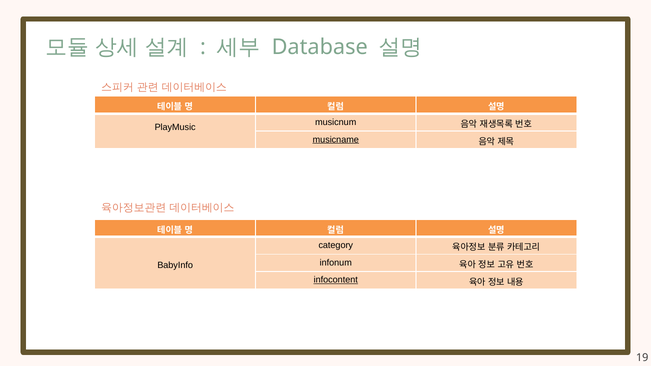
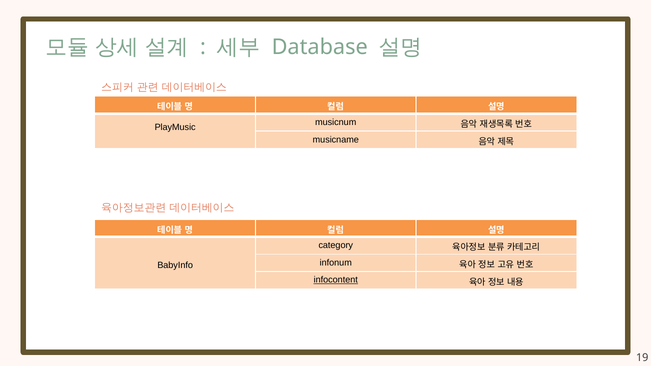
musicname underline: present -> none (336, 140)
